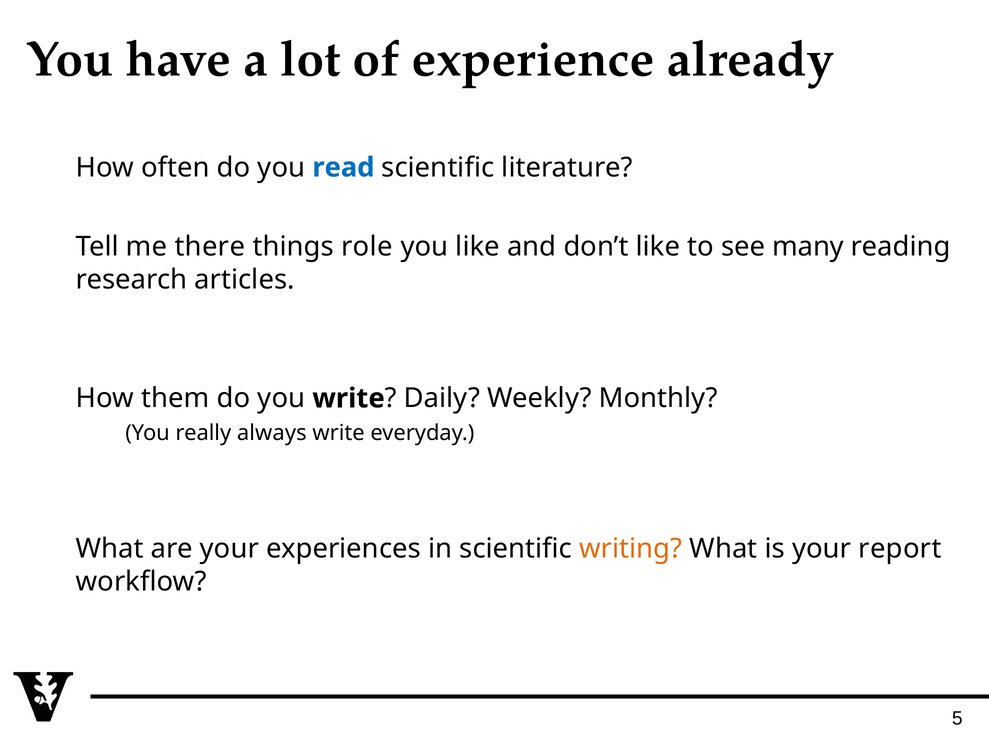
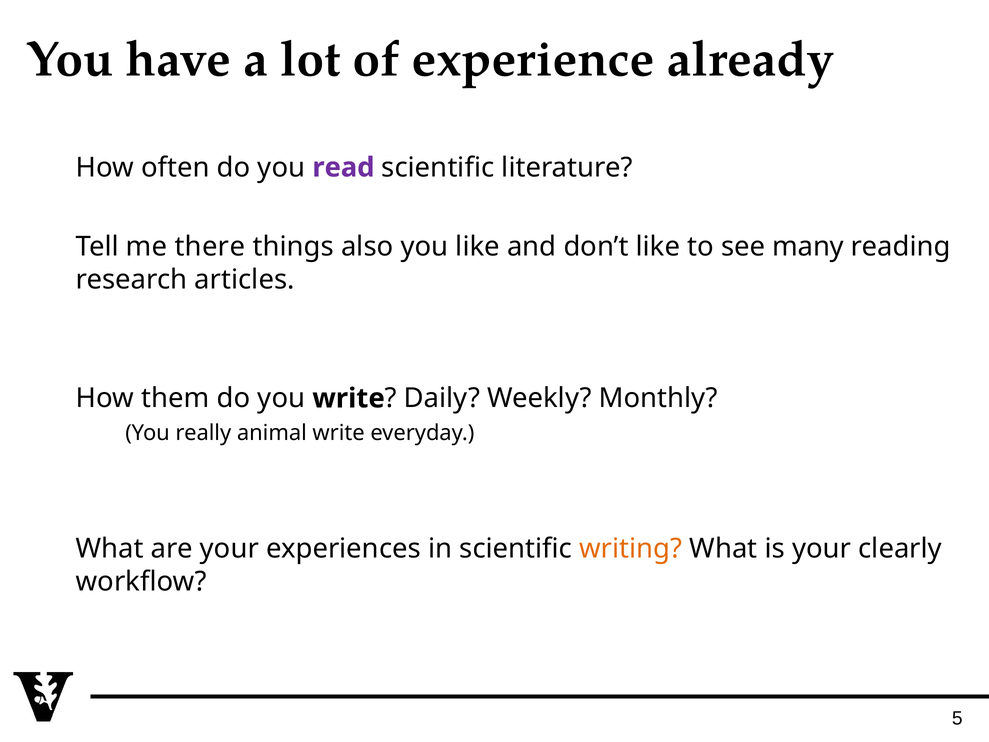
read colour: blue -> purple (343, 167)
role: role -> also (367, 247)
always: always -> animal (272, 433)
report: report -> clearly (900, 549)
